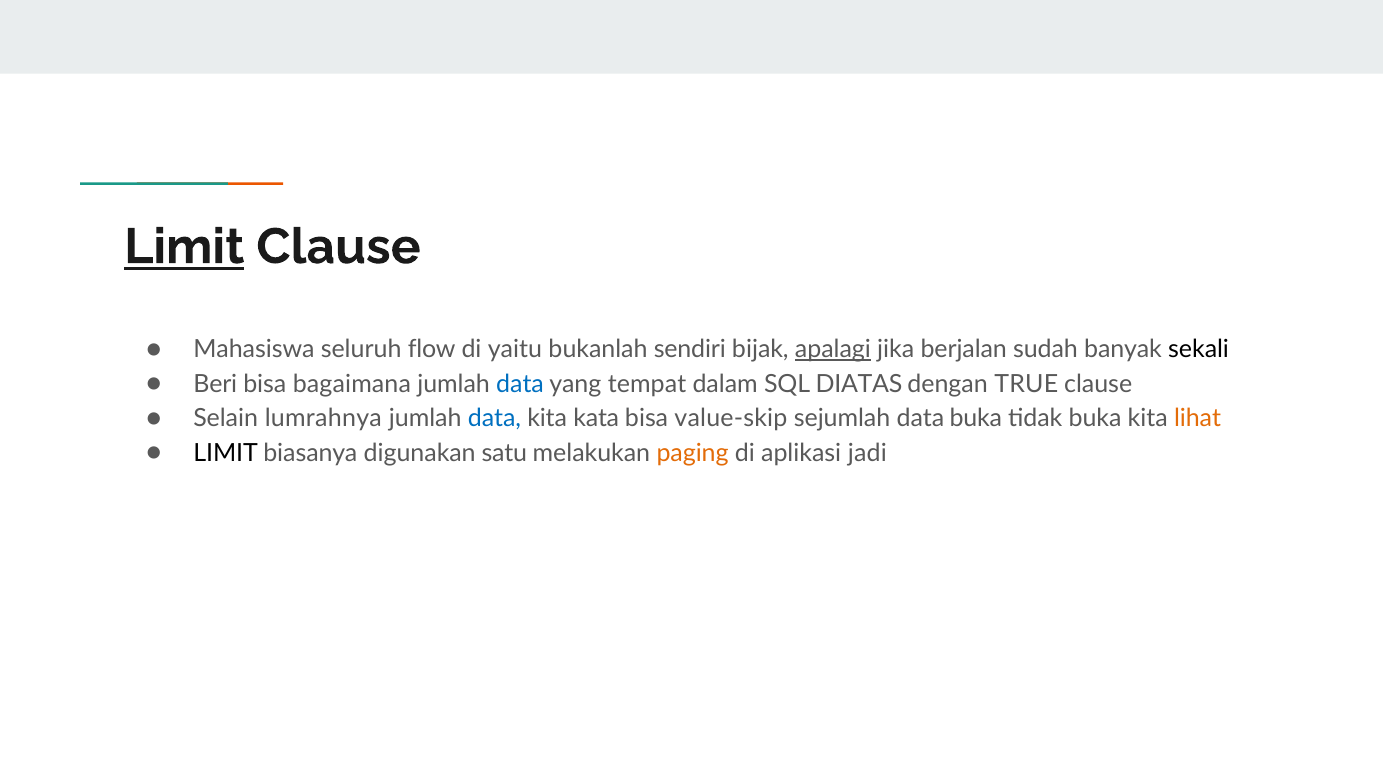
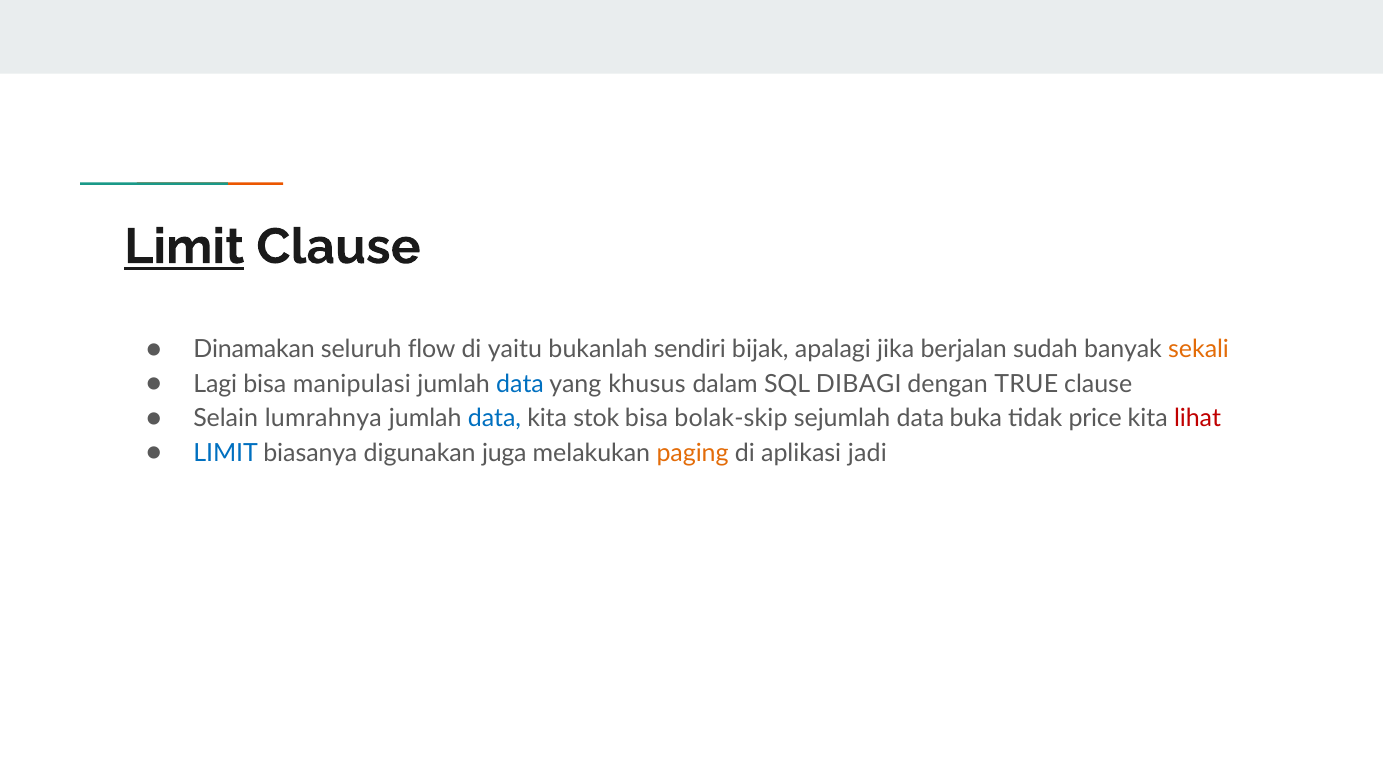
Mahasiswa: Mahasiswa -> Dinamakan (254, 349)
apalagi underline: present -> none (833, 349)
sekali colour: black -> orange (1199, 349)
Beri: Beri -> Lagi (215, 384)
bagaimana: bagaimana -> manipulasi (352, 384)
tempat: tempat -> khusus (647, 384)
DIATAS: DIATAS -> DIBAGI (859, 384)
kata: kata -> stok (596, 418)
value-skip: value-skip -> bolak-skip (731, 418)
tidak buka: buka -> price (1095, 418)
lihat colour: orange -> red (1198, 418)
LIMIT colour: black -> blue (226, 453)
satu: satu -> juga (504, 453)
